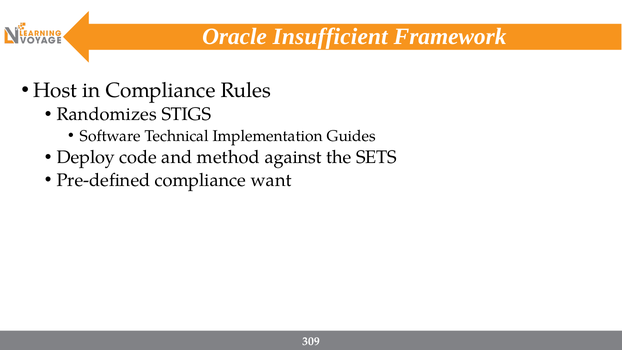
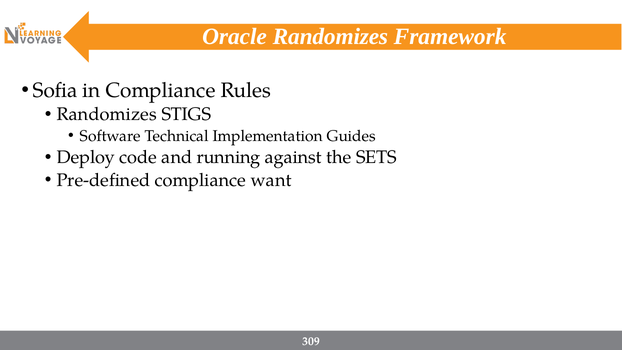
Oracle Insufficient: Insufficient -> Randomizes (330, 37)
Host: Host -> Sofia (55, 90)
method: method -> running (229, 157)
